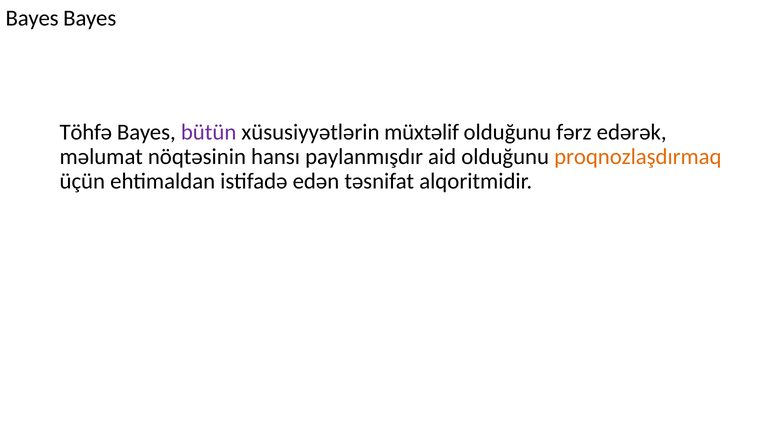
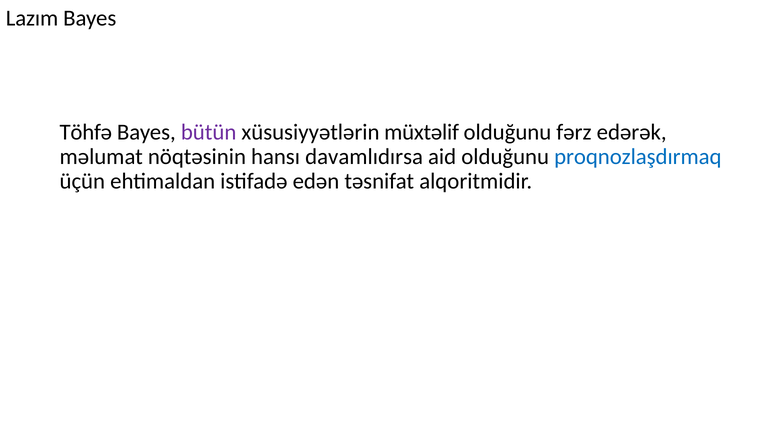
Bayes: Bayes -> Lazım (32, 18)
paylanmışdır: paylanmışdır -> davamlıdırsa (364, 157)
proqnozlaşdırmaq colour: orange -> blue (638, 157)
